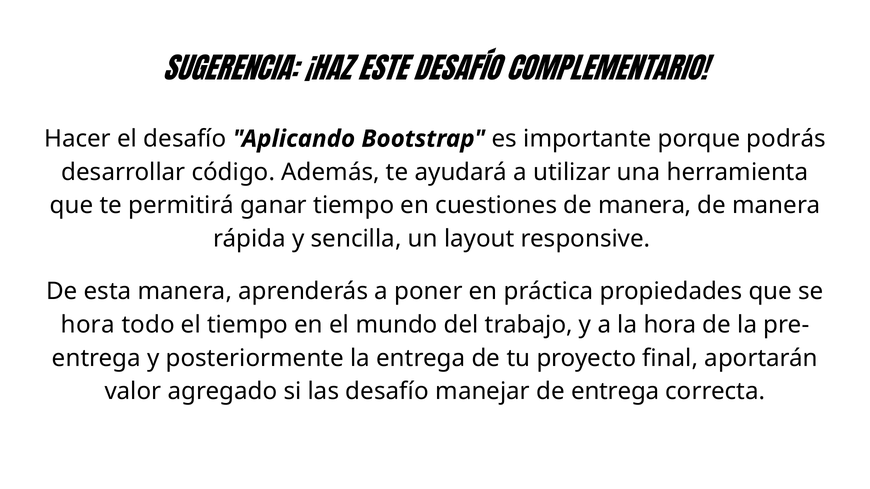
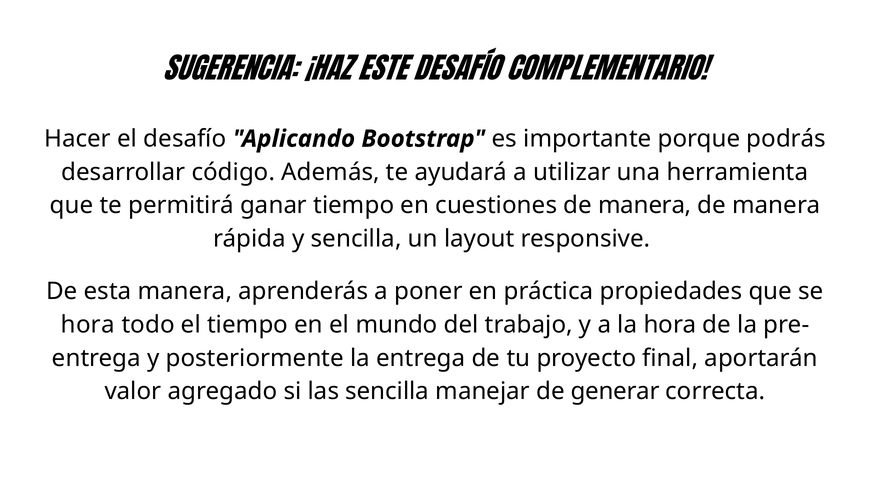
las desafío: desafío -> sencilla (387, 392)
de entrega: entrega -> generar (615, 392)
